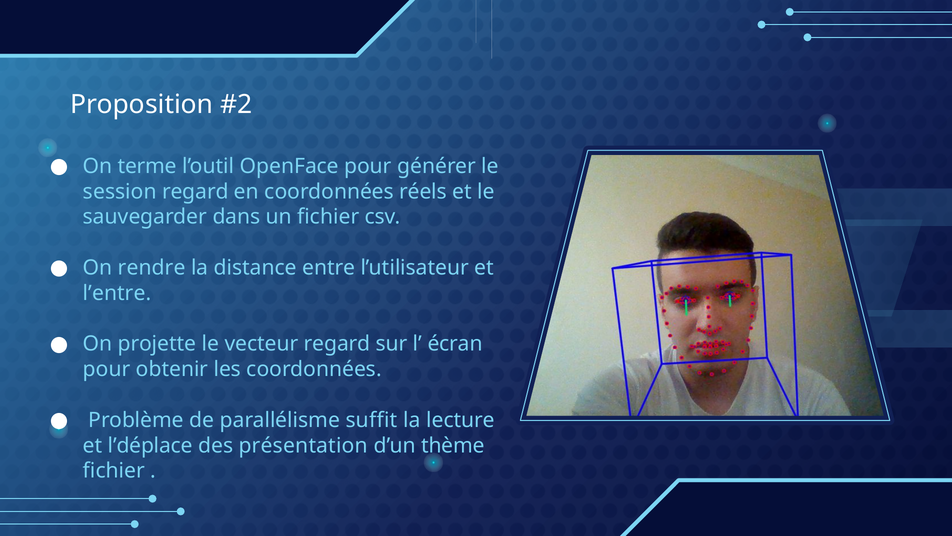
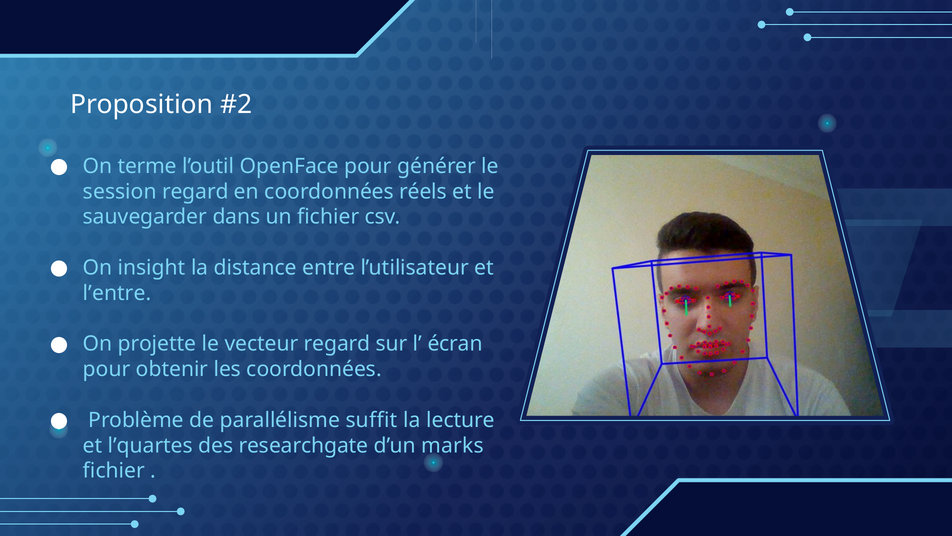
rendre: rendre -> insight (152, 268)
l’déplace: l’déplace -> l’quartes (150, 445)
présentation: présentation -> researchgate (303, 445)
thème: thème -> marks (453, 445)
